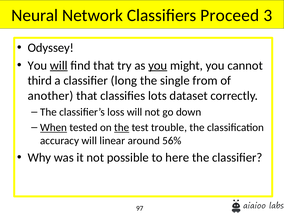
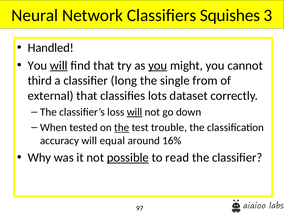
Proceed: Proceed -> Squishes (230, 15)
Odyssey: Odyssey -> Handled (51, 48)
another: another -> external (51, 96)
will underline: none -> present (135, 112)
When underline: present -> none (54, 127)
linear: linear -> equal (112, 141)
56%: 56% -> 16% (172, 141)
possible underline: none -> present (128, 158)
here: here -> read (177, 158)
